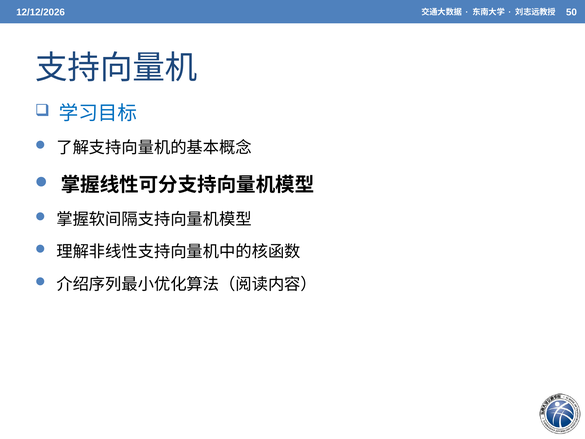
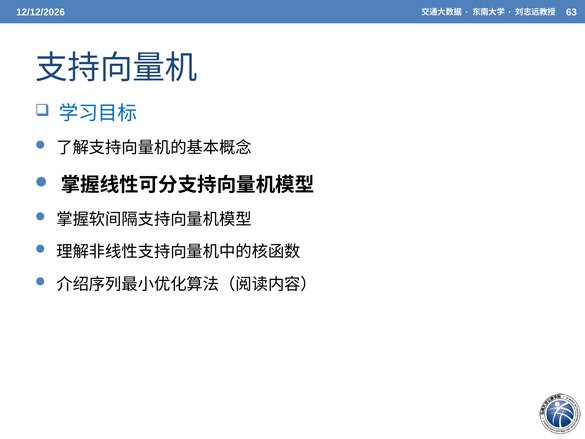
50: 50 -> 63 (571, 12)
